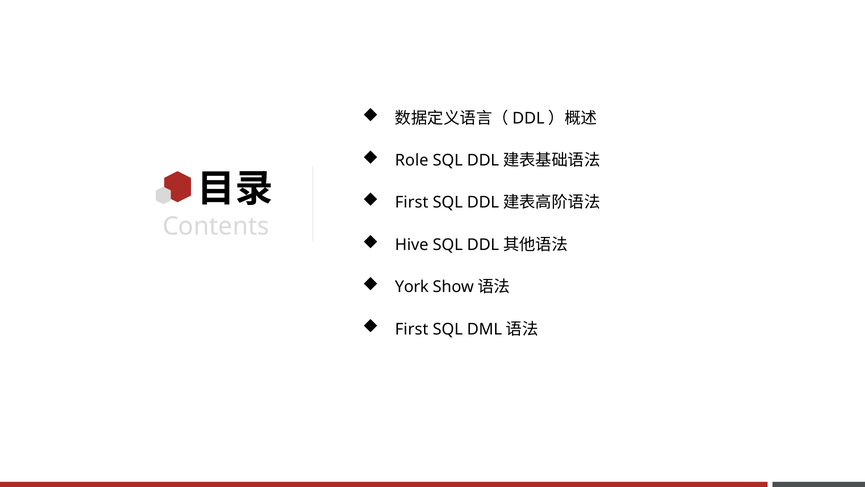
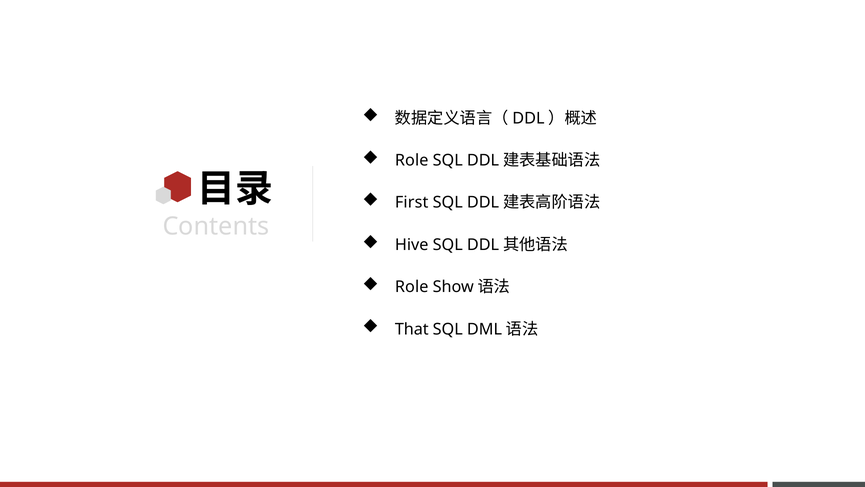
York: York -> Role (412, 287)
First: First -> That (412, 329)
